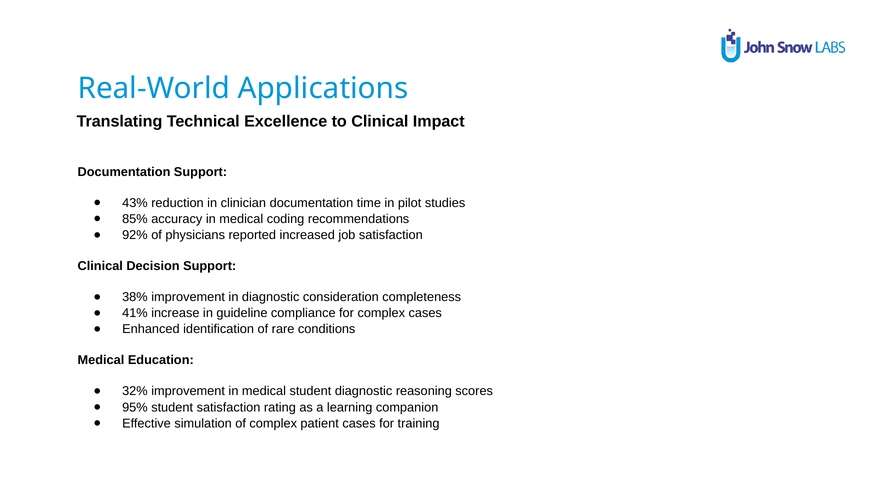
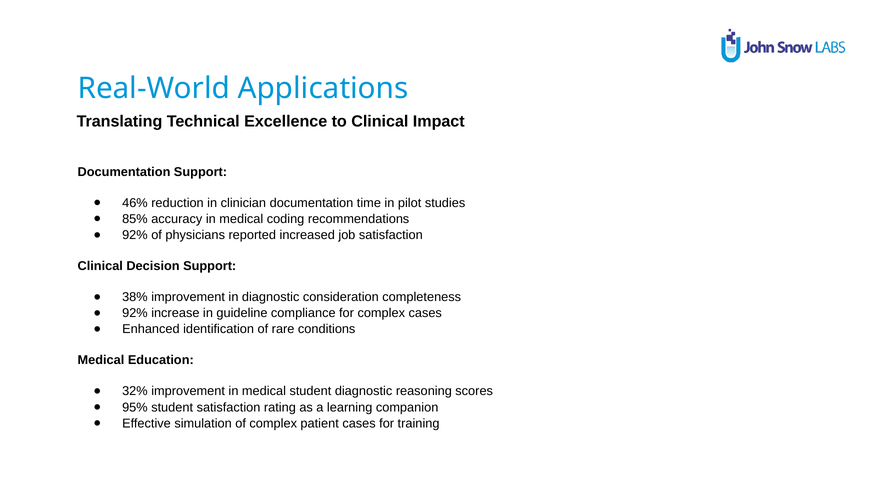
43%: 43% -> 46% (135, 203)
41%: 41% -> 92% (135, 313)
